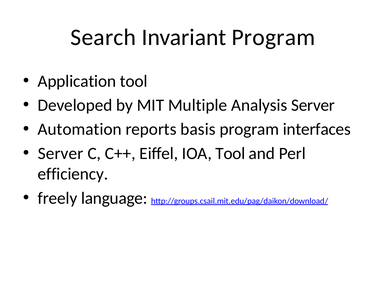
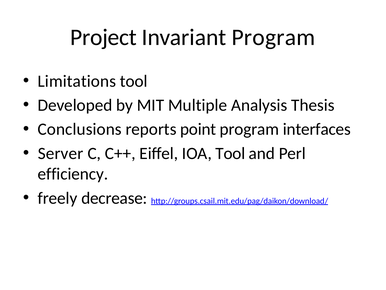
Search: Search -> Project (103, 37)
Application: Application -> Limitations (77, 81)
Analysis Server: Server -> Thesis (313, 105)
Automation: Automation -> Conclusions (80, 129)
basis: basis -> point (198, 129)
language: language -> decrease (114, 198)
